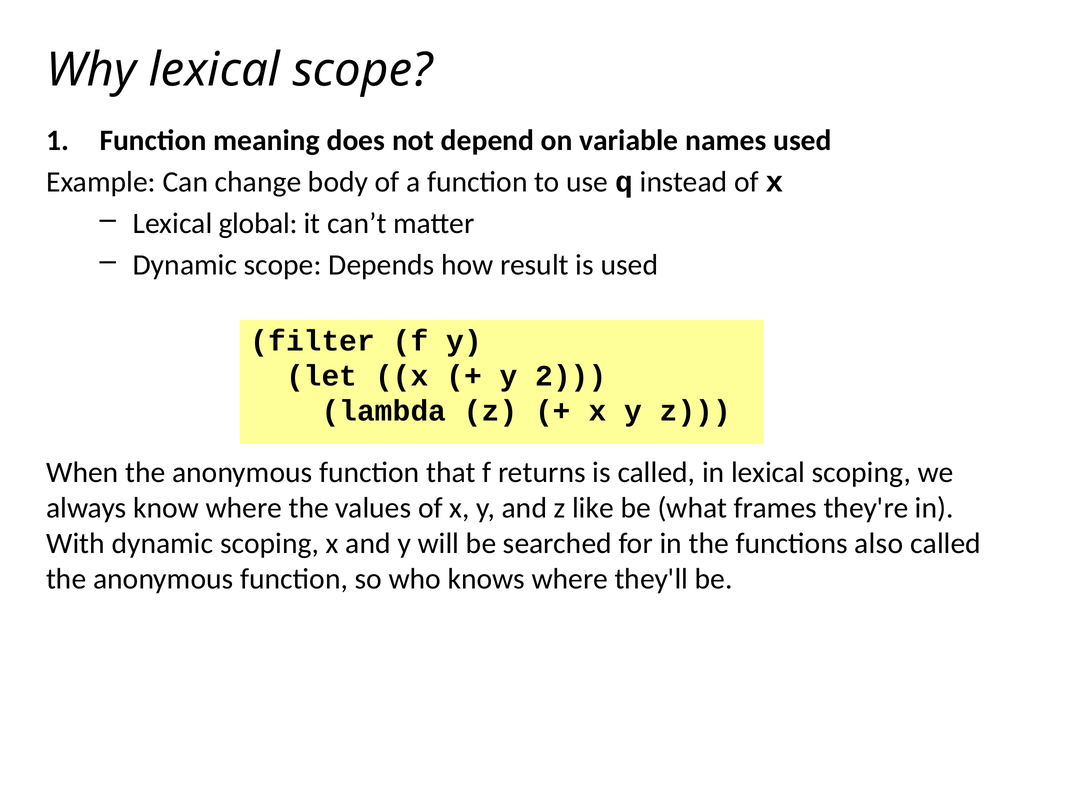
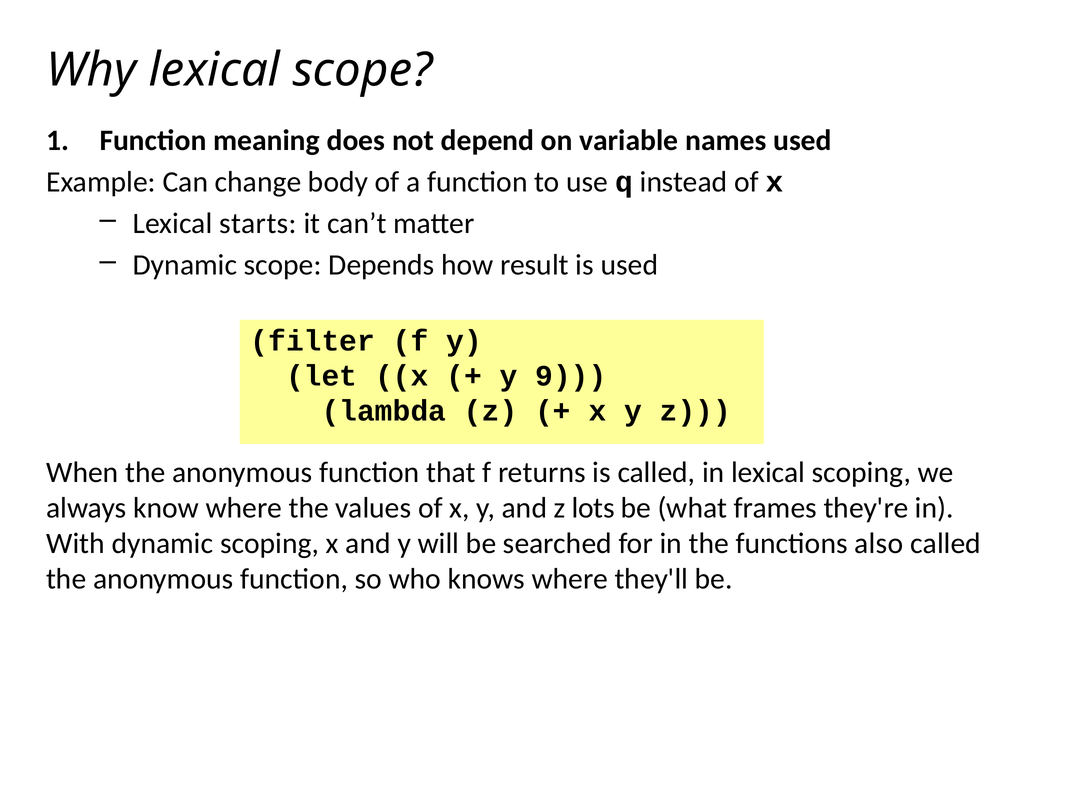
global: global -> starts (258, 224)
2: 2 -> 9 (571, 376)
like: like -> lots (593, 508)
